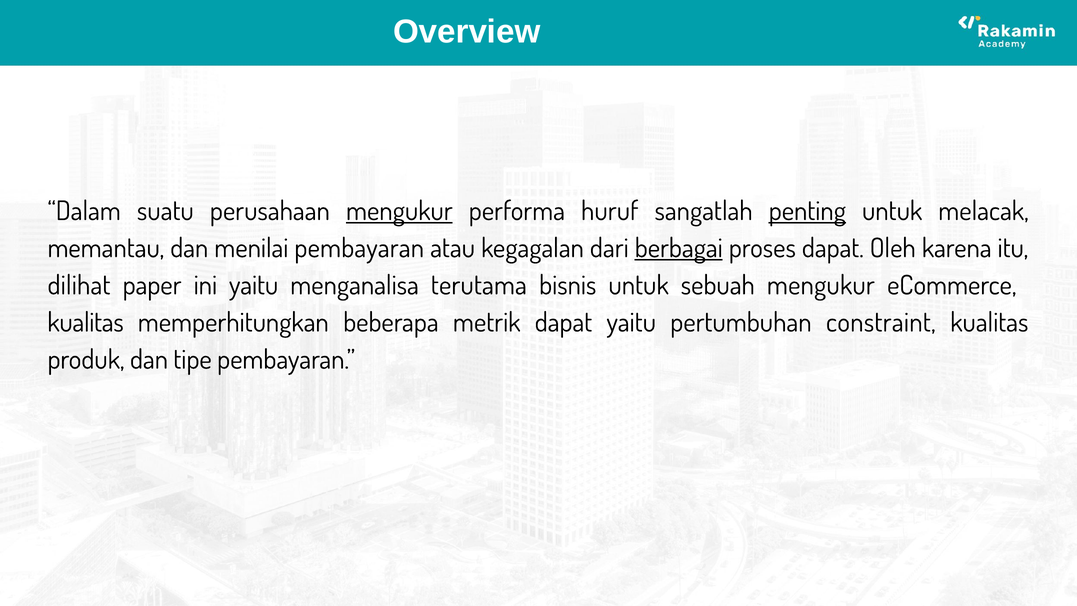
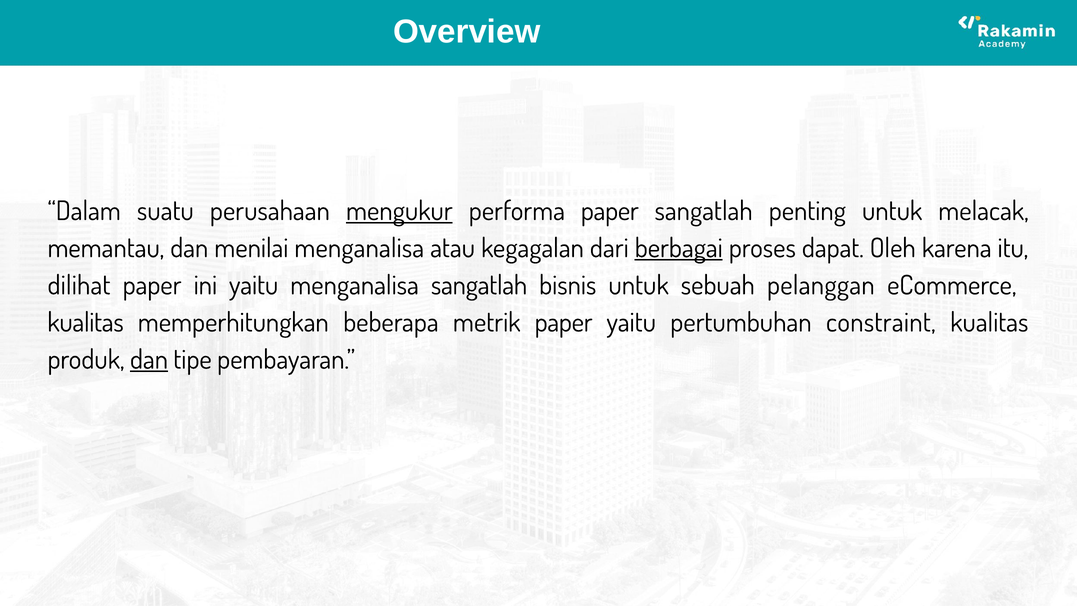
performa huruf: huruf -> paper (610, 211)
penting underline: present -> none (807, 211)
menilai pembayaran: pembayaran -> menganalisa (359, 248)
menganalisa terutama: terutama -> sangatlah (479, 285)
sebuah mengukur: mengukur -> pelanggan (821, 285)
metrik dapat: dapat -> paper (564, 323)
dan underline: none -> present (149, 360)
